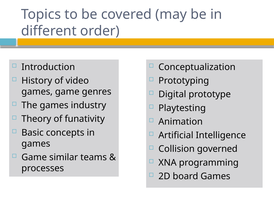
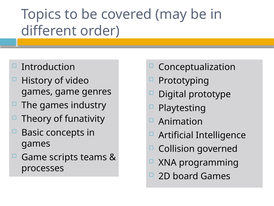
similar: similar -> scripts (64, 157)
